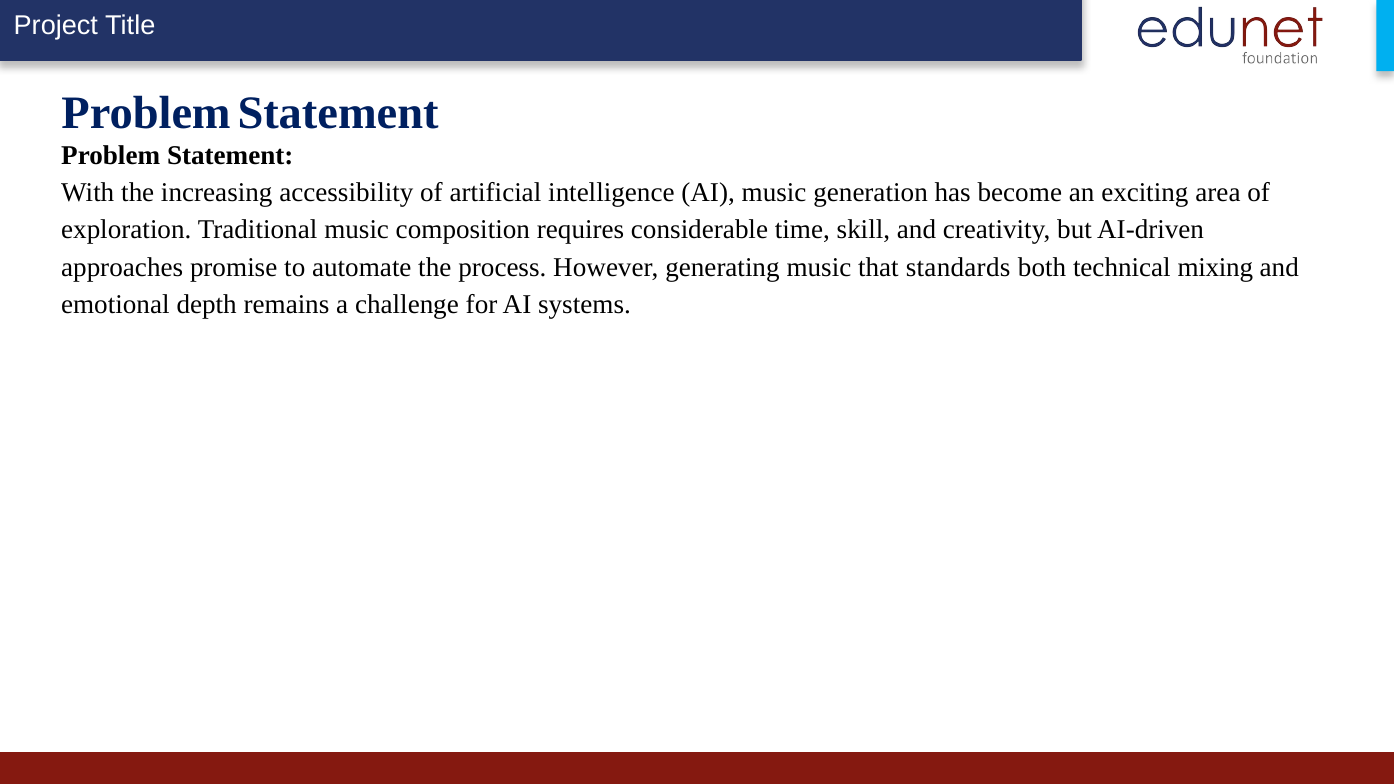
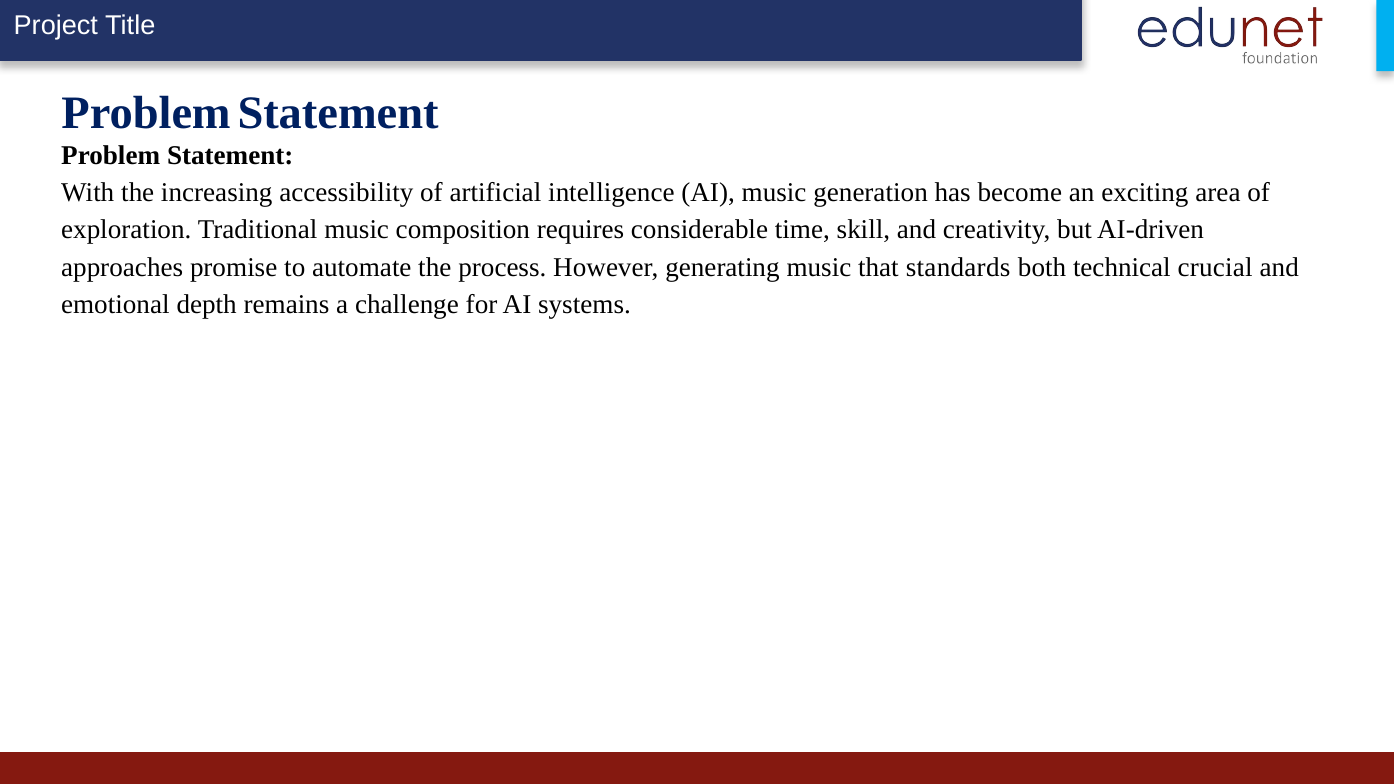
mixing: mixing -> crucial (1215, 267)
